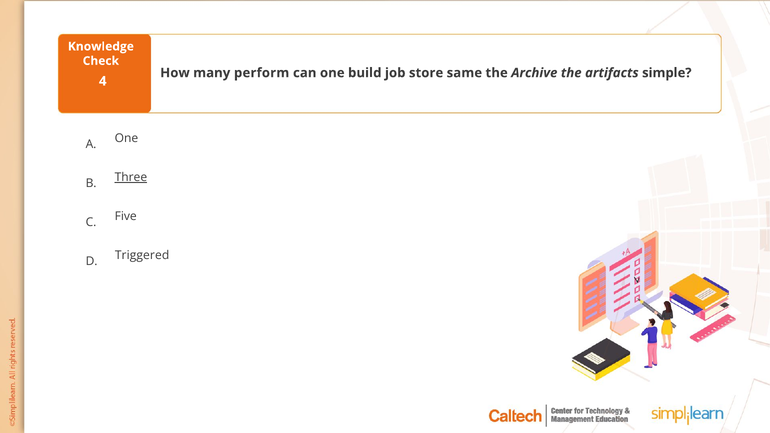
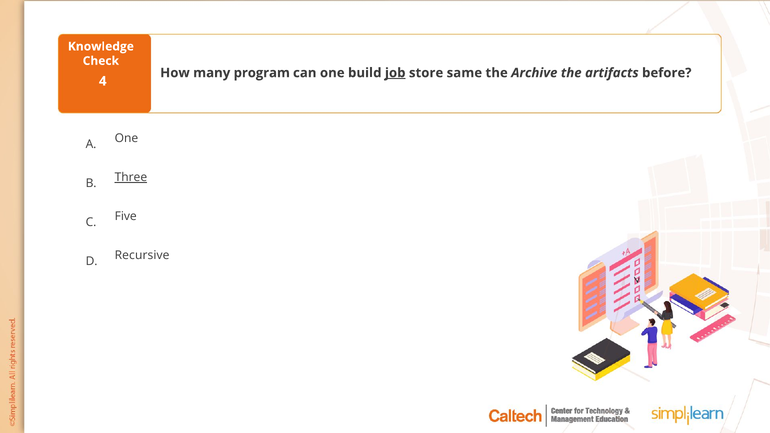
perform: perform -> program (262, 73)
job underline: none -> present (395, 73)
simple: simple -> before (667, 73)
Triggered: Triggered -> Recursive (142, 255)
